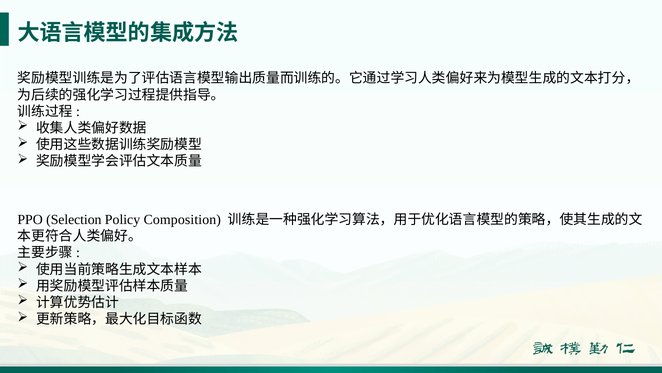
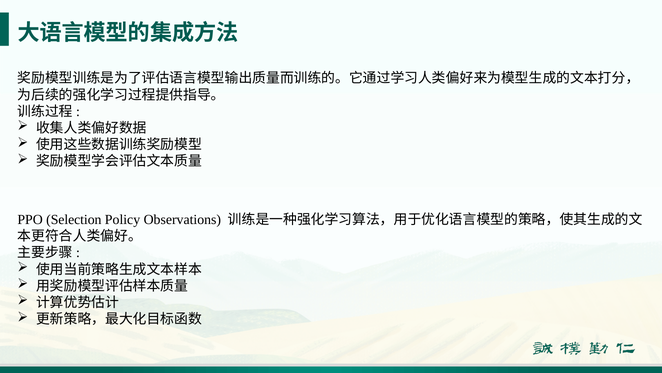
Composition: Composition -> Observations (182, 219)
